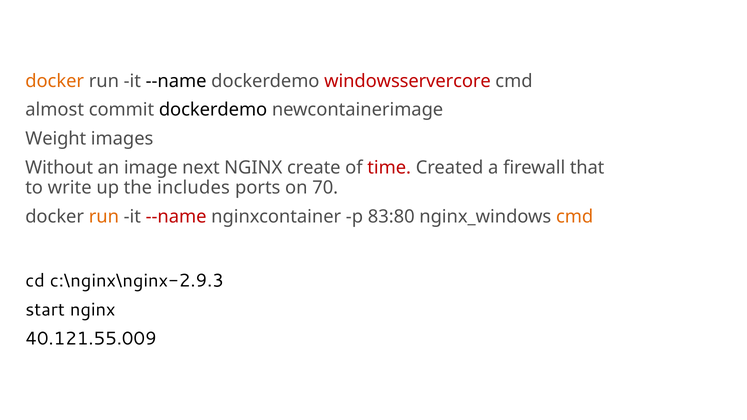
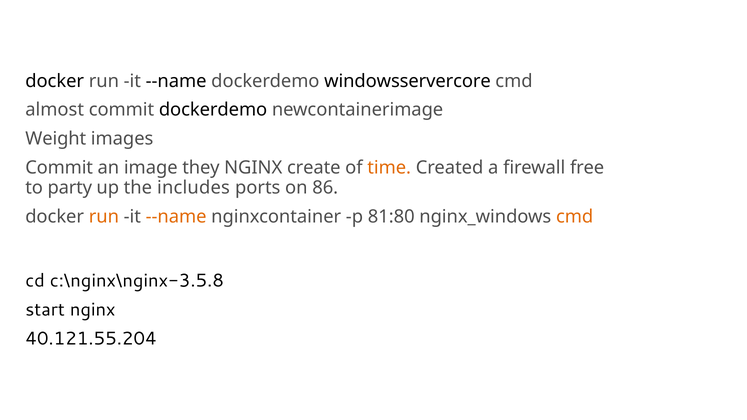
docker colour: orange -> black (55, 81)
windowsservercore colour: red -> black (407, 81)
Without: Without -> Commit (59, 168)
next: next -> they (201, 168)
time colour: red -> orange (389, 168)
that: that -> free (587, 168)
write: write -> party (70, 188)
70: 70 -> 86 (325, 188)
--name colour: red -> orange (176, 217)
83:80: 83:80 -> 81:80 (391, 217)
c:\nginx\nginx-2.9.3: c:\nginx\nginx-2.9.3 -> c:\nginx\nginx-3.5.8 (137, 281)
40.121.55.009: 40.121.55.009 -> 40.121.55.204 (91, 339)
